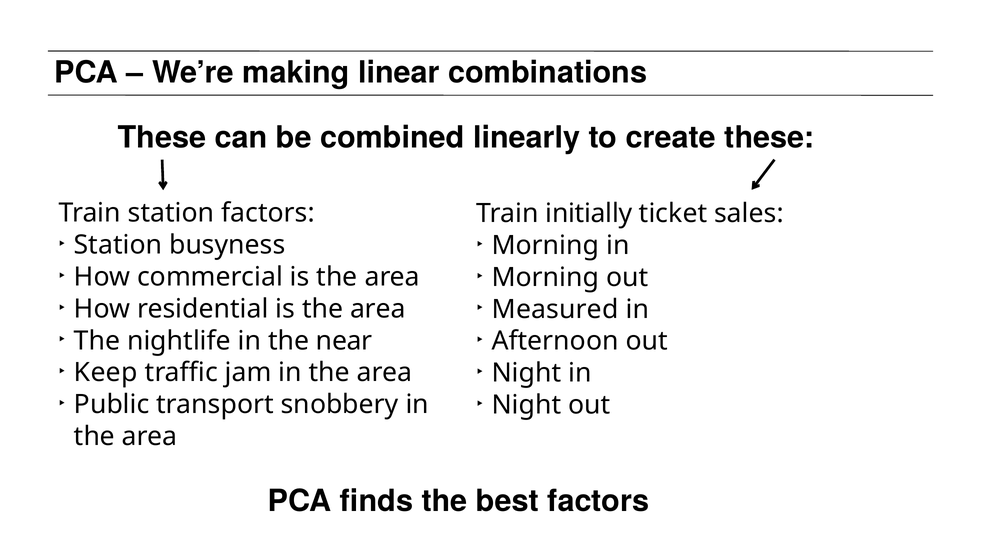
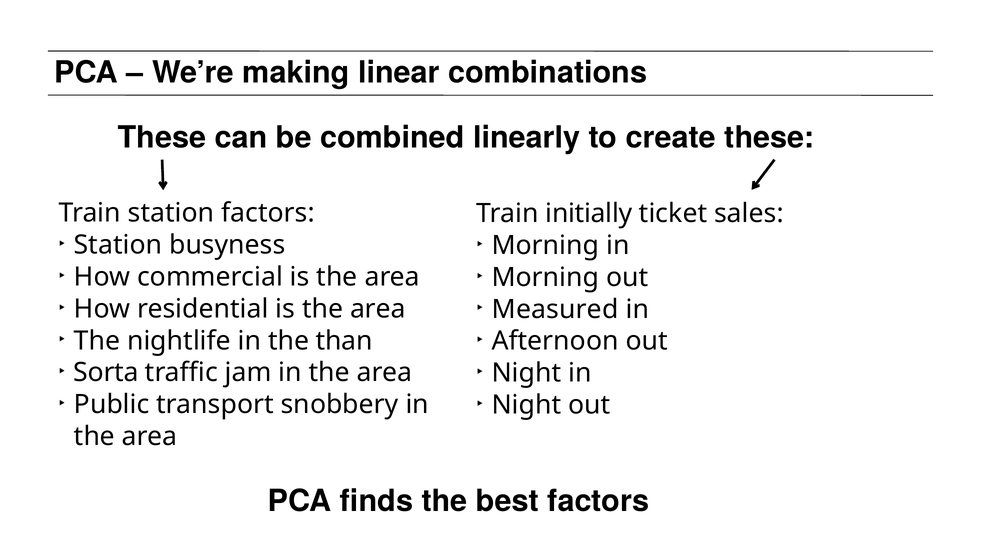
near: near -> than (344, 341)
Keep: Keep -> Sorta (106, 373)
